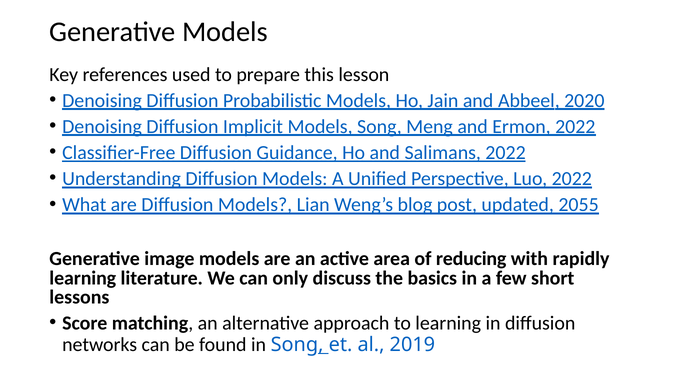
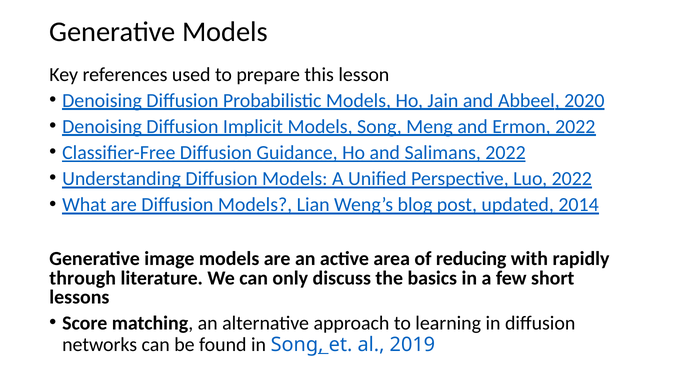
2055: 2055 -> 2014 (579, 205)
learning: learning -> through (83, 278)
